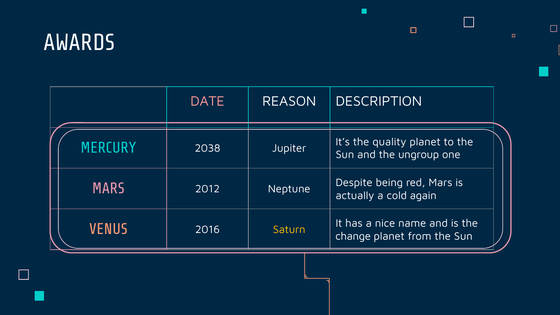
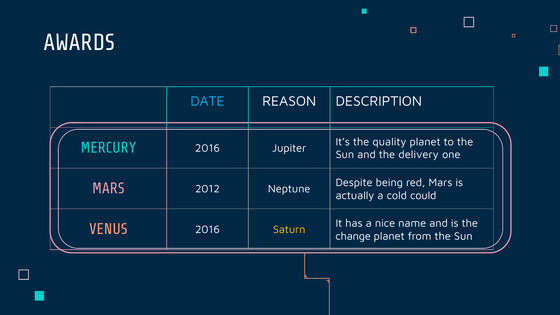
DATE colour: pink -> light blue (208, 101)
MERCURY 2038: 2038 -> 2016 (207, 148)
ungroup: ungroup -> delivery (419, 155)
again: again -> could (423, 195)
